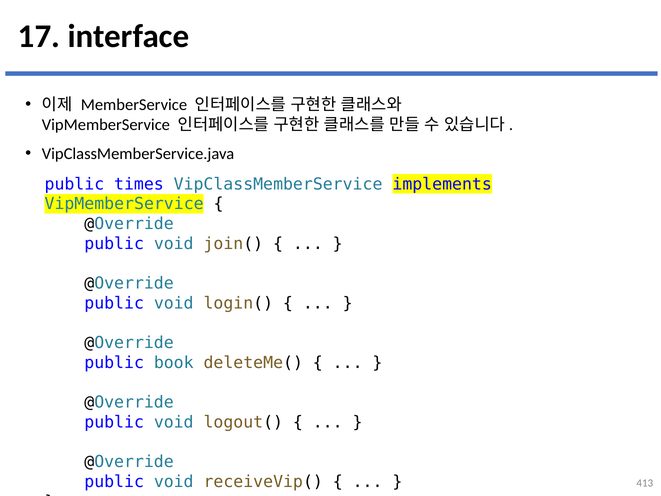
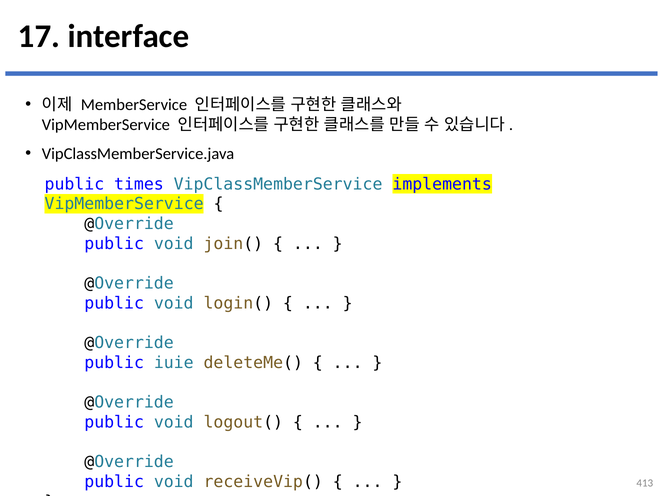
book: book -> iuie (174, 362)
